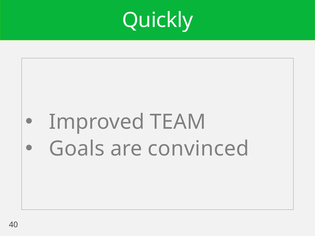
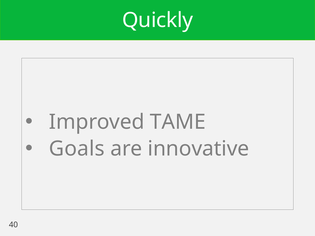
TEAM: TEAM -> TAME (178, 122)
convinced: convinced -> innovative (198, 149)
